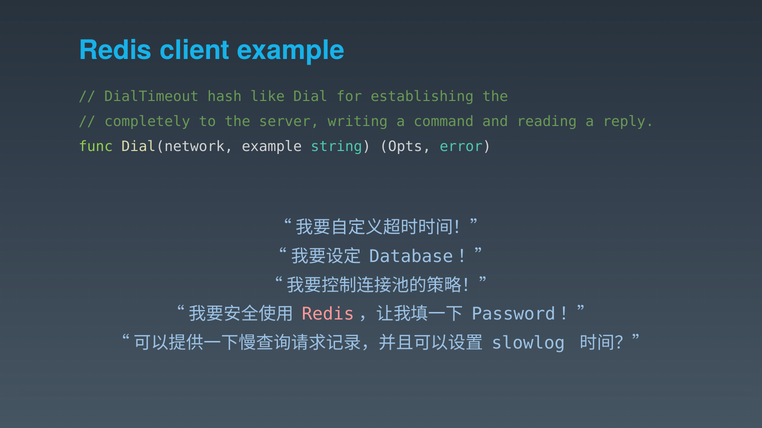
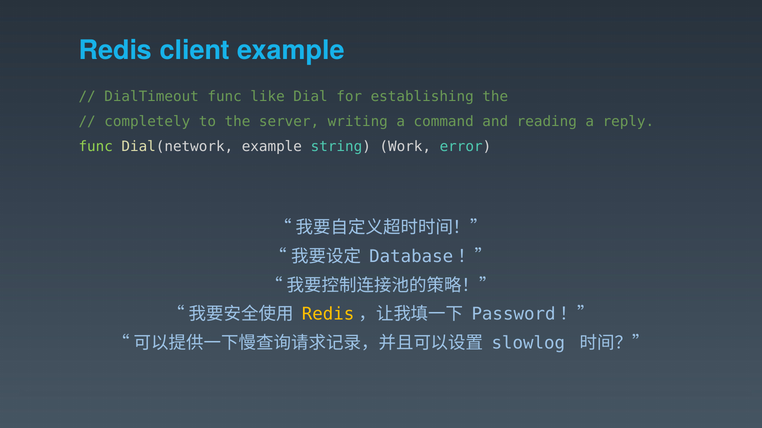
DialTimeout hash: hash -> func (225, 97)
Opts: Opts -> Work (405, 147)
Redis colour: pink -> yellow (328, 315)
